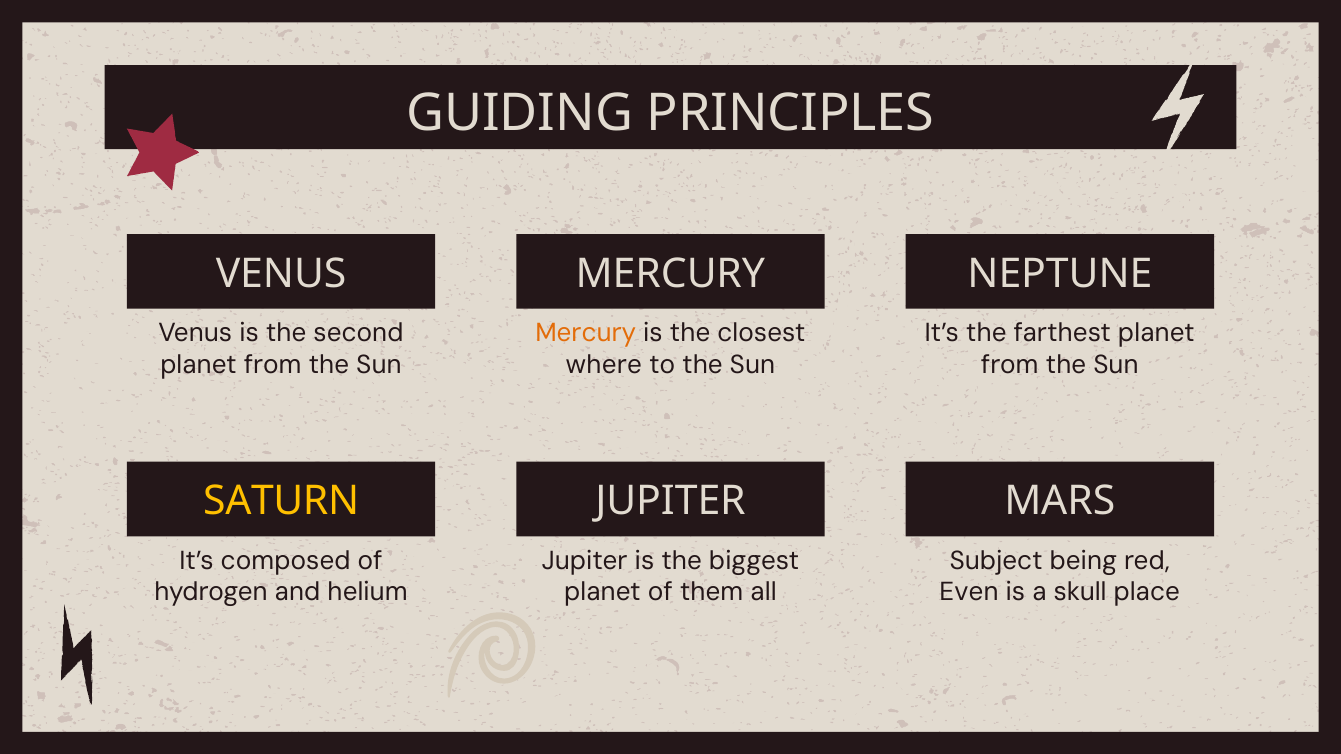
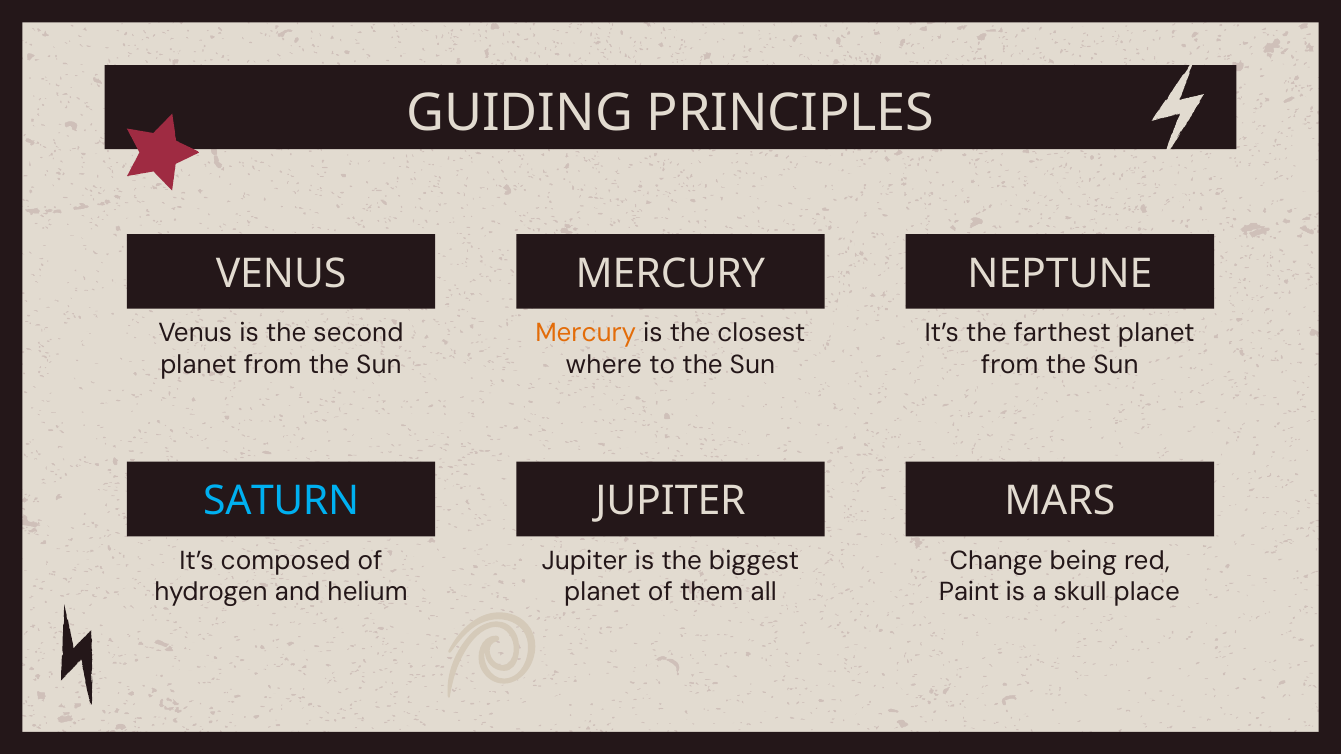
SATURN colour: yellow -> light blue (281, 501)
Subject: Subject -> Change (996, 561)
Even: Even -> Paint (969, 593)
